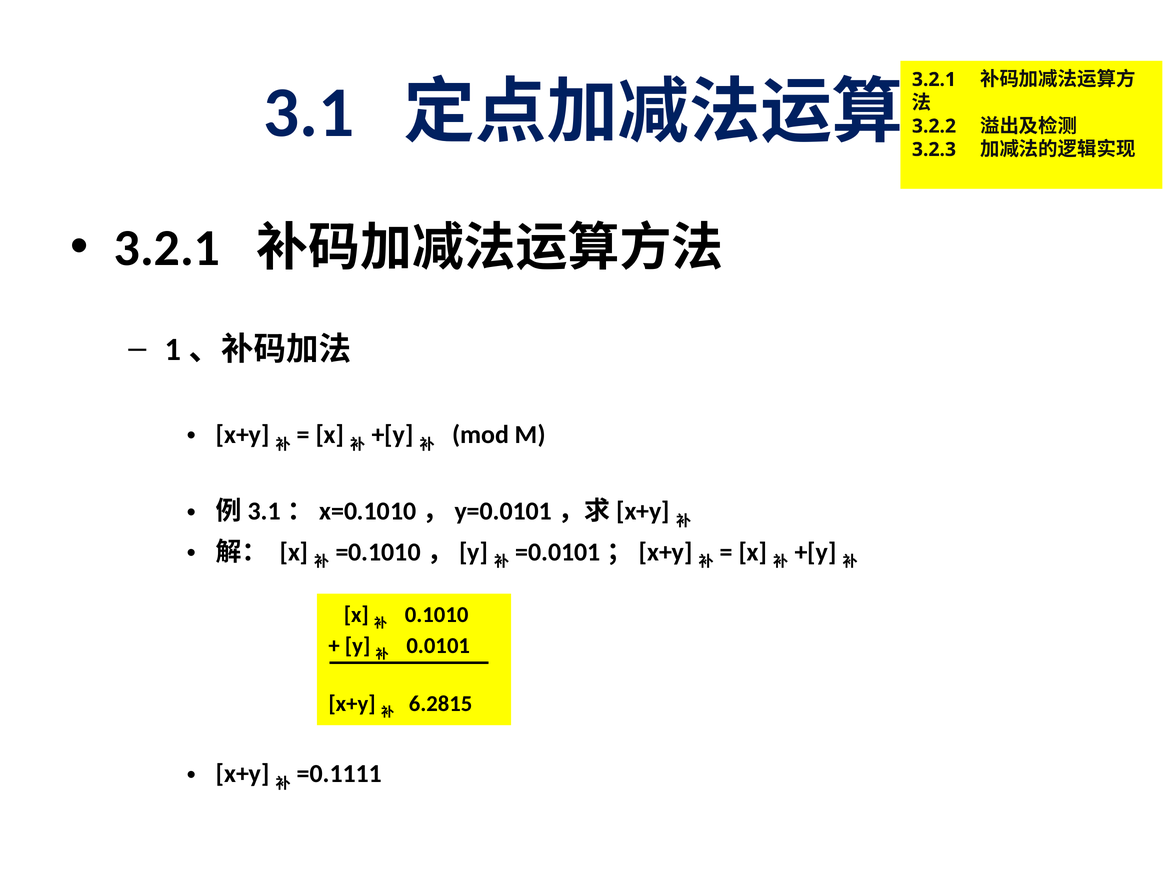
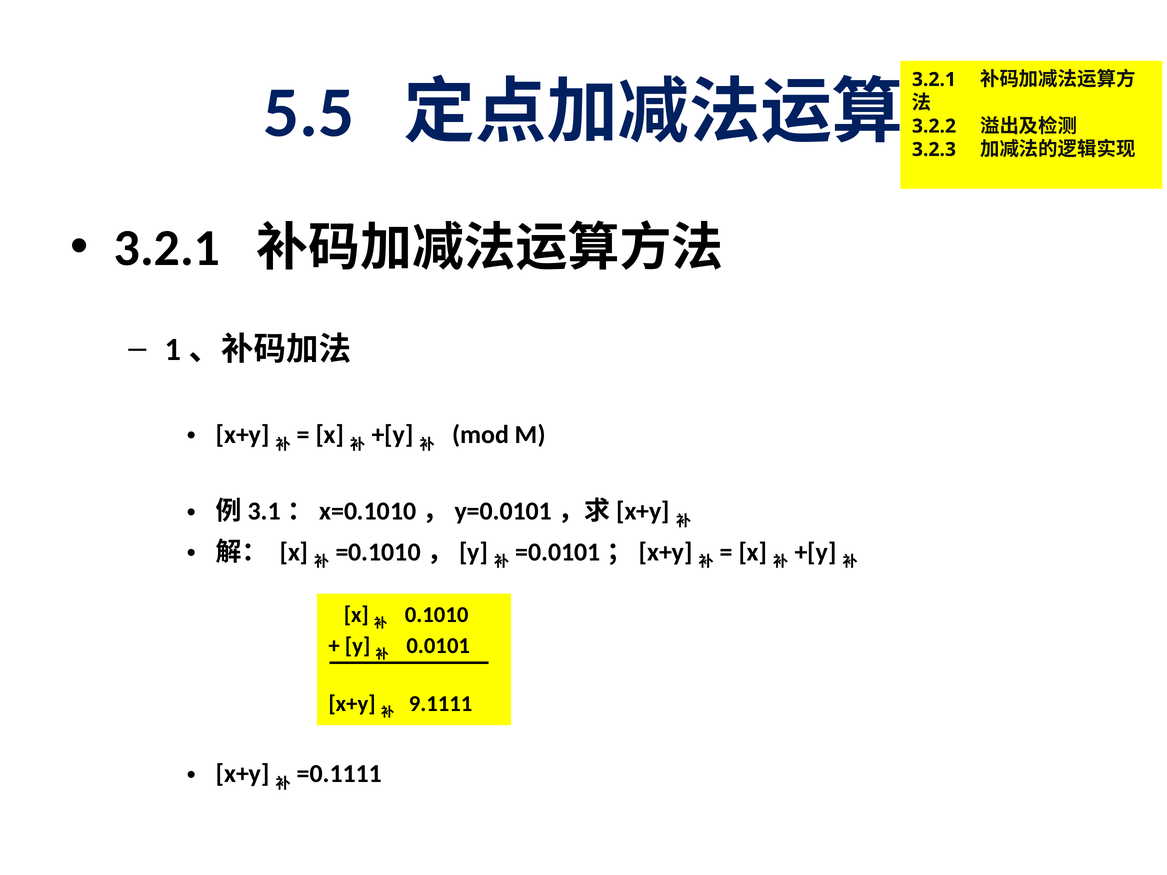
3.1: 3.1 -> 5.5 (309, 113)
6.2815: 6.2815 -> 9.1111 (441, 704)
